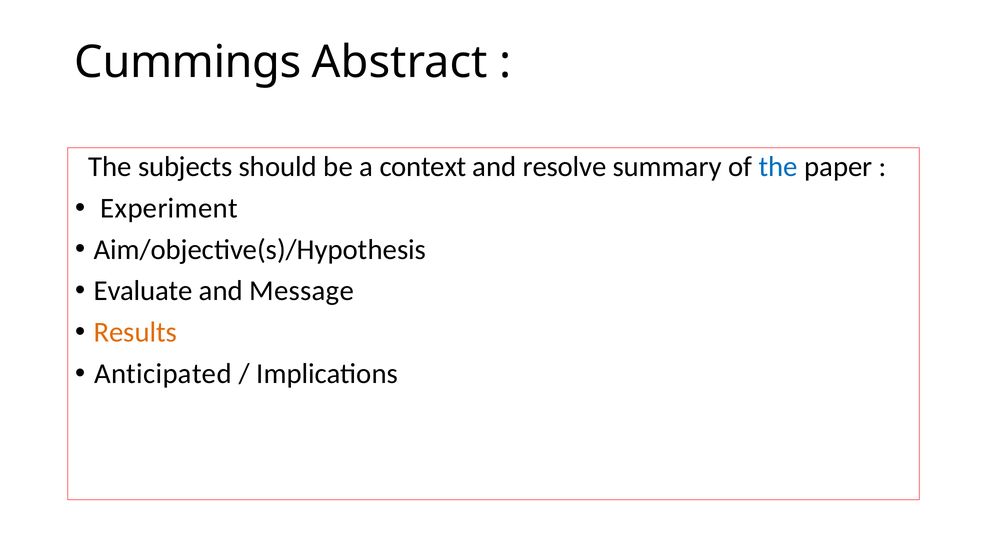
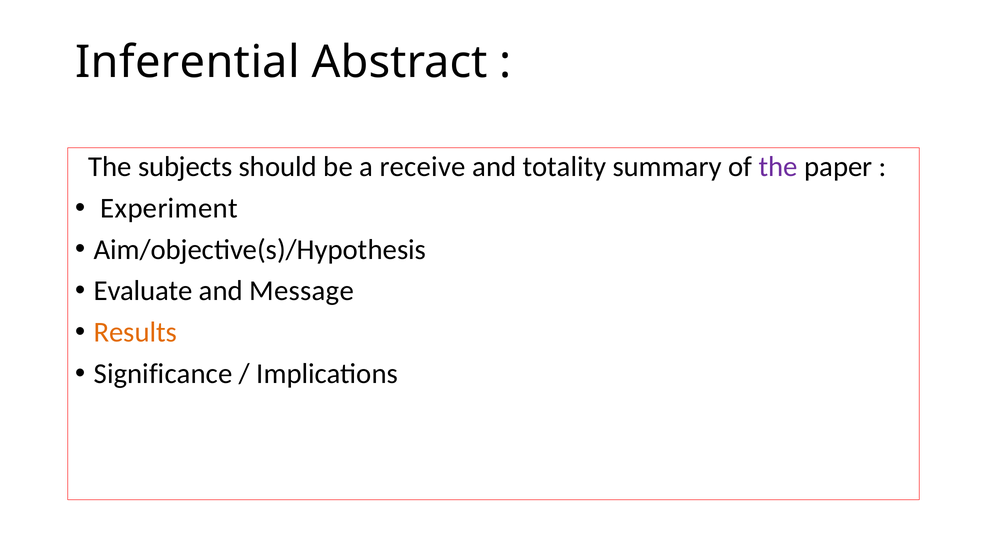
Cummings: Cummings -> Inferential (188, 62)
context: context -> receive (423, 167)
resolve: resolve -> totality (565, 167)
the colour: blue -> purple (778, 167)
Anticipated: Anticipated -> Significance (163, 374)
